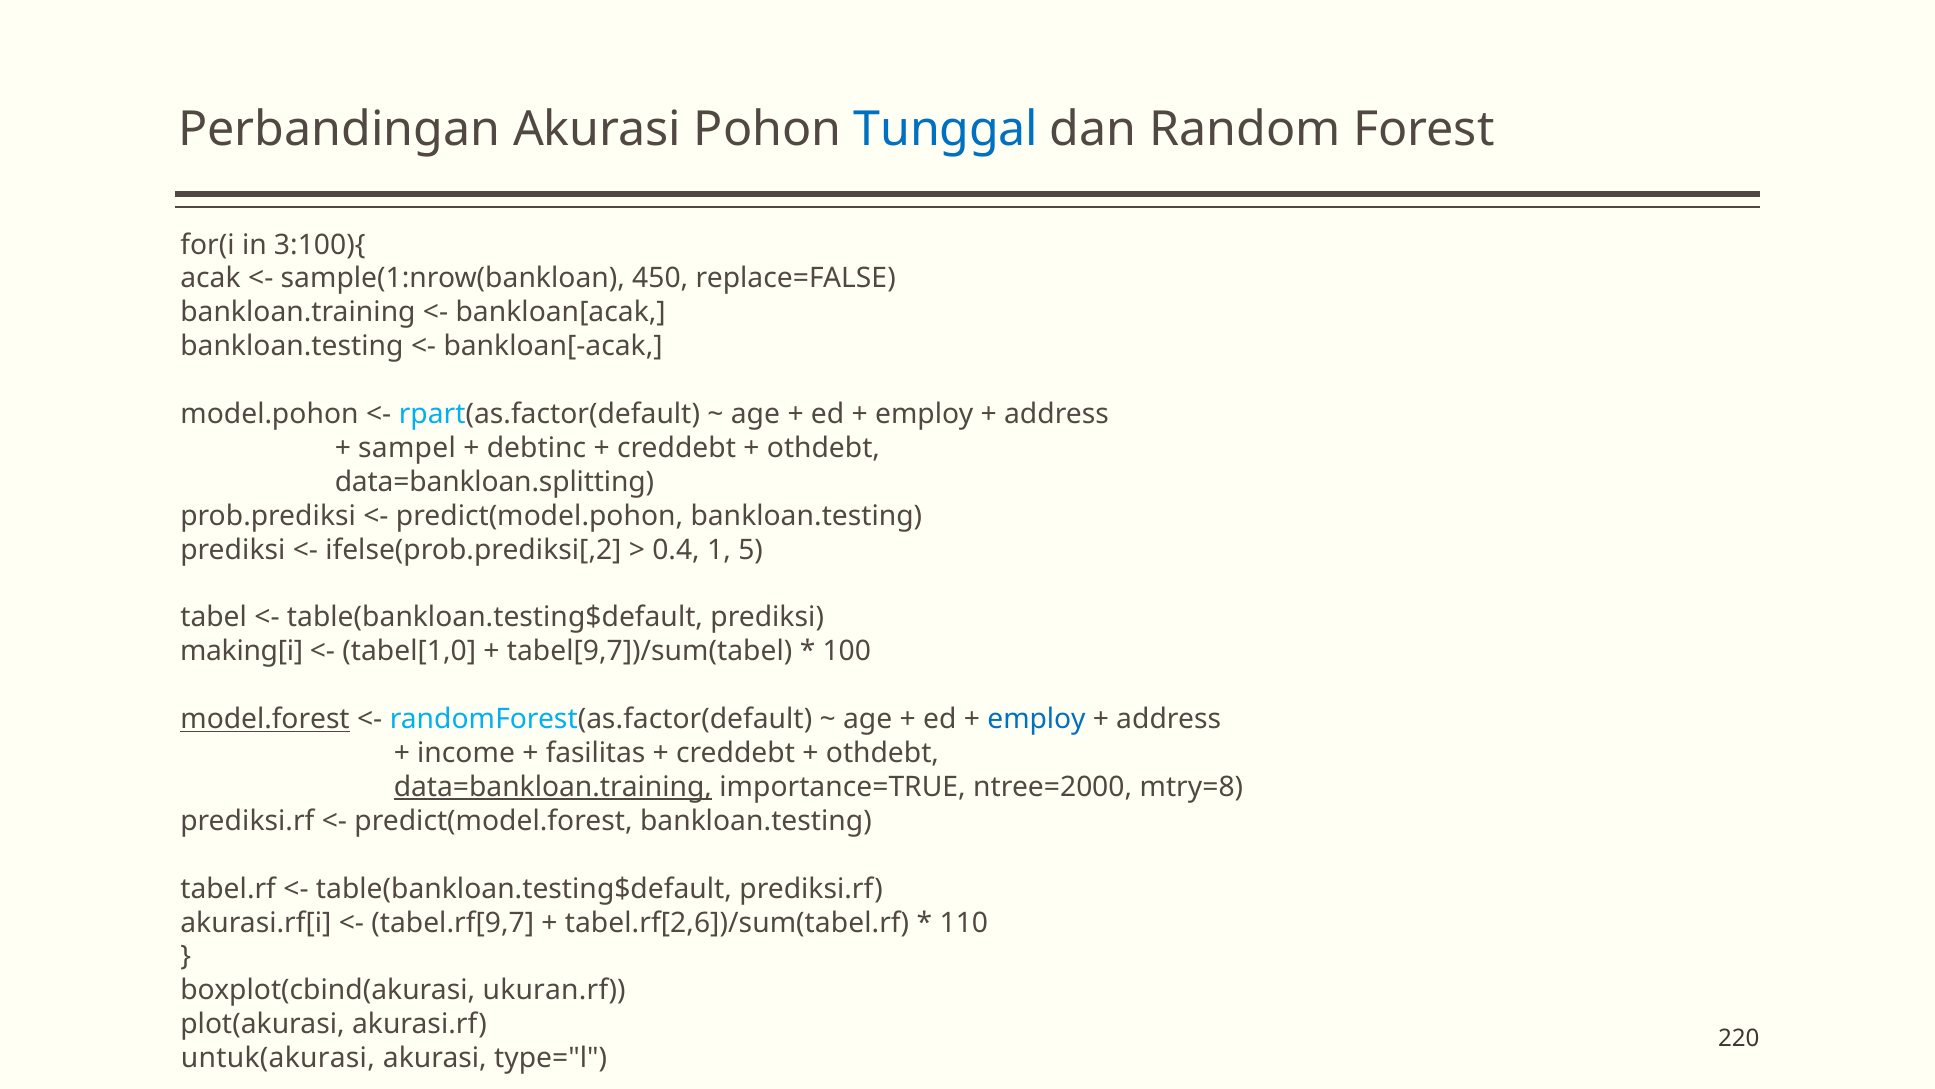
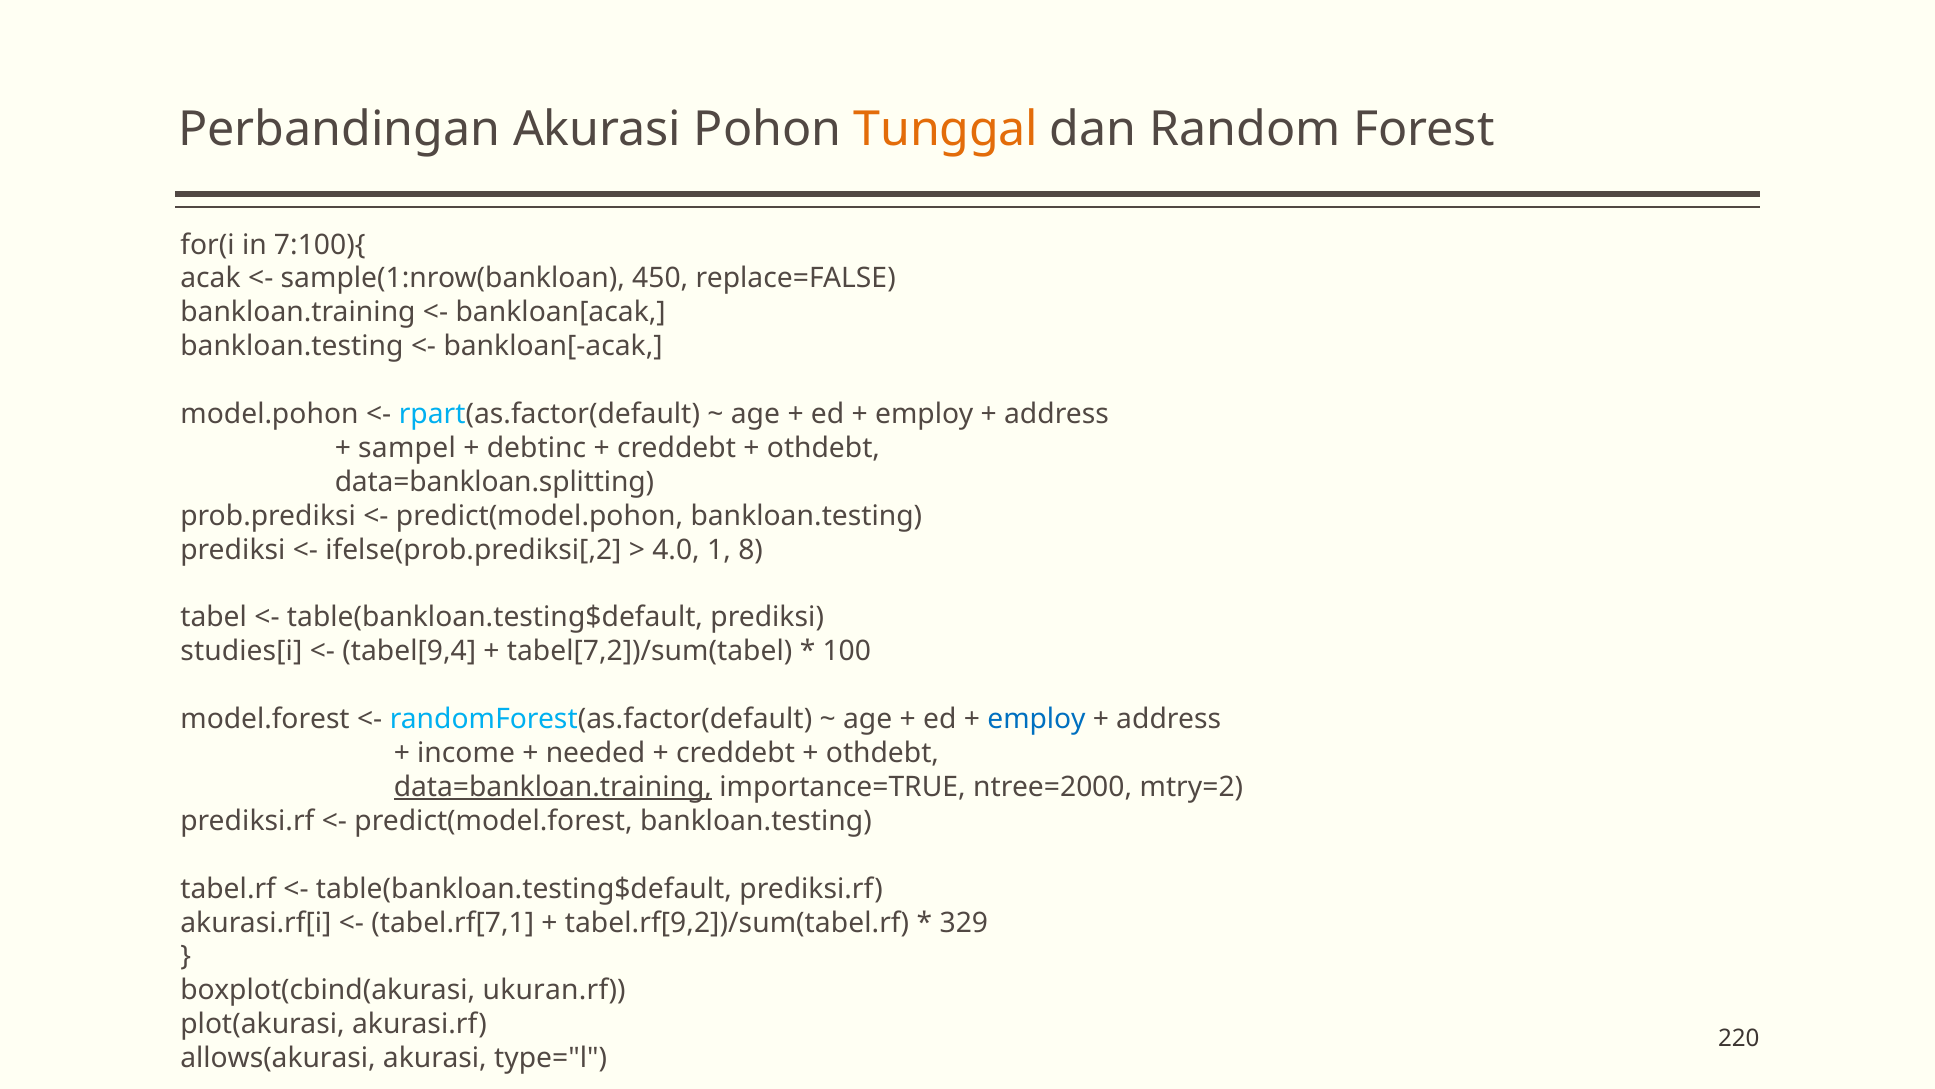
Tunggal colour: blue -> orange (946, 129)
3:100){: 3:100){ -> 7:100){ (320, 245)
0.4: 0.4 -> 4.0 (676, 550)
5: 5 -> 8 (751, 550)
making[i: making[i -> studies[i (241, 651)
tabel[1,0: tabel[1,0 -> tabel[9,4 (409, 651)
tabel[9,7])/sum(tabel: tabel[9,7])/sum(tabel -> tabel[7,2])/sum(tabel (650, 651)
model.forest underline: present -> none (265, 719)
fasilitas: fasilitas -> needed (596, 753)
mtry=8: mtry=8 -> mtry=2 (1191, 787)
tabel.rf[9,7: tabel.rf[9,7 -> tabel.rf[7,1 (453, 922)
tabel.rf[2,6])/sum(tabel.rf: tabel.rf[2,6])/sum(tabel.rf -> tabel.rf[9,2])/sum(tabel.rf (737, 922)
110: 110 -> 329 (964, 922)
untuk(akurasi: untuk(akurasi -> allows(akurasi (278, 1058)
